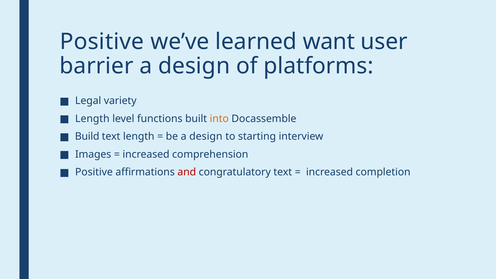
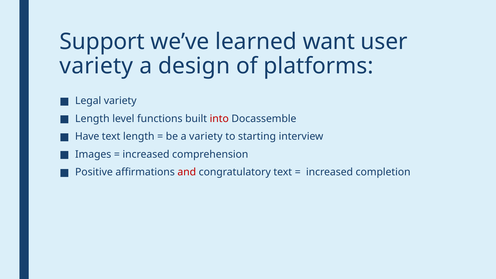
Positive: Positive -> Support (102, 42)
barrier: barrier -> variety (96, 66)
into colour: orange -> red (219, 119)
Build: Build -> Have (87, 137)
be a design: design -> variety (206, 137)
